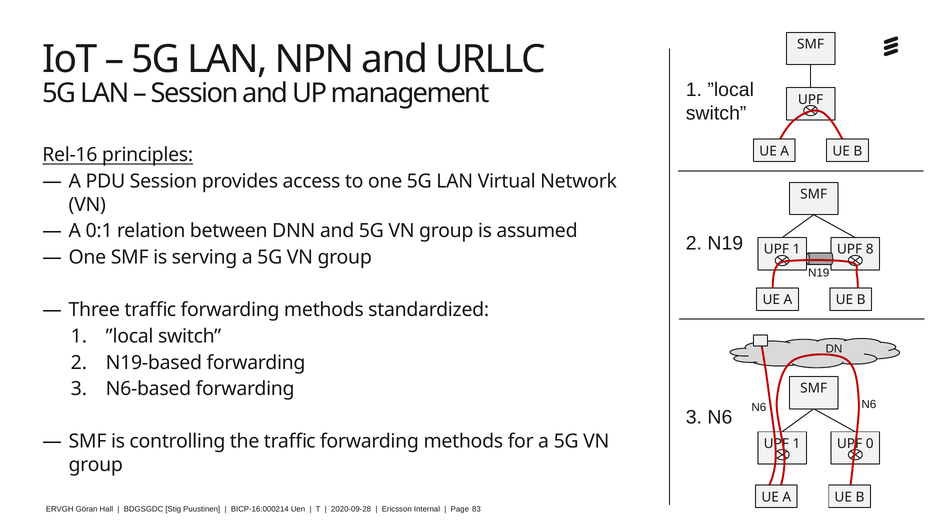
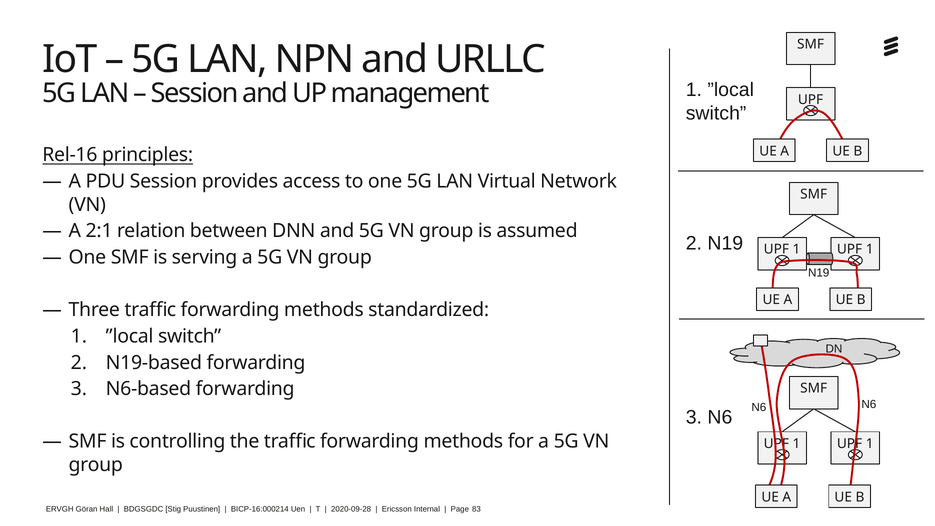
0:1: 0:1 -> 2:1 (99, 231)
8: 8 -> 1 (870, 249)
0: 0 -> 1 (870, 444)
